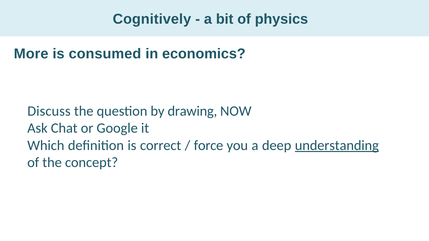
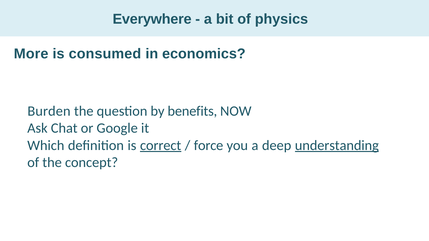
Cognitively: Cognitively -> Everywhere (152, 19)
Discuss: Discuss -> Burden (49, 111)
drawing: drawing -> benefits (192, 111)
correct underline: none -> present (161, 145)
